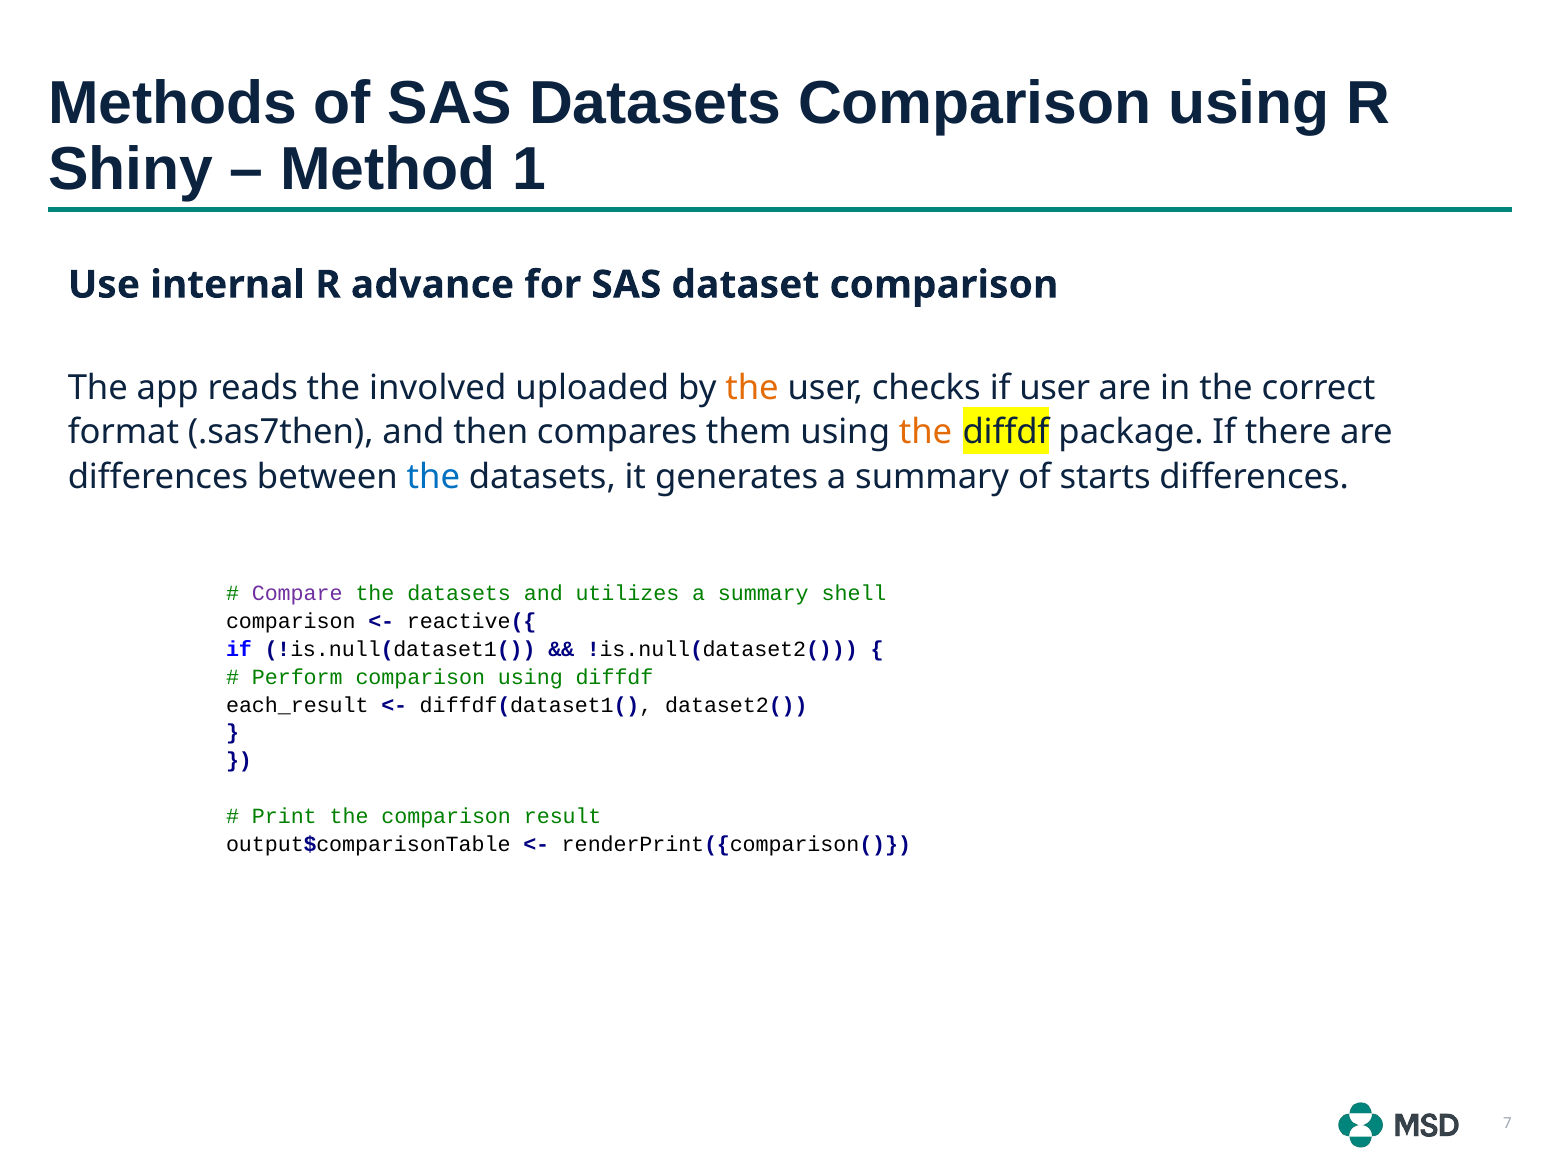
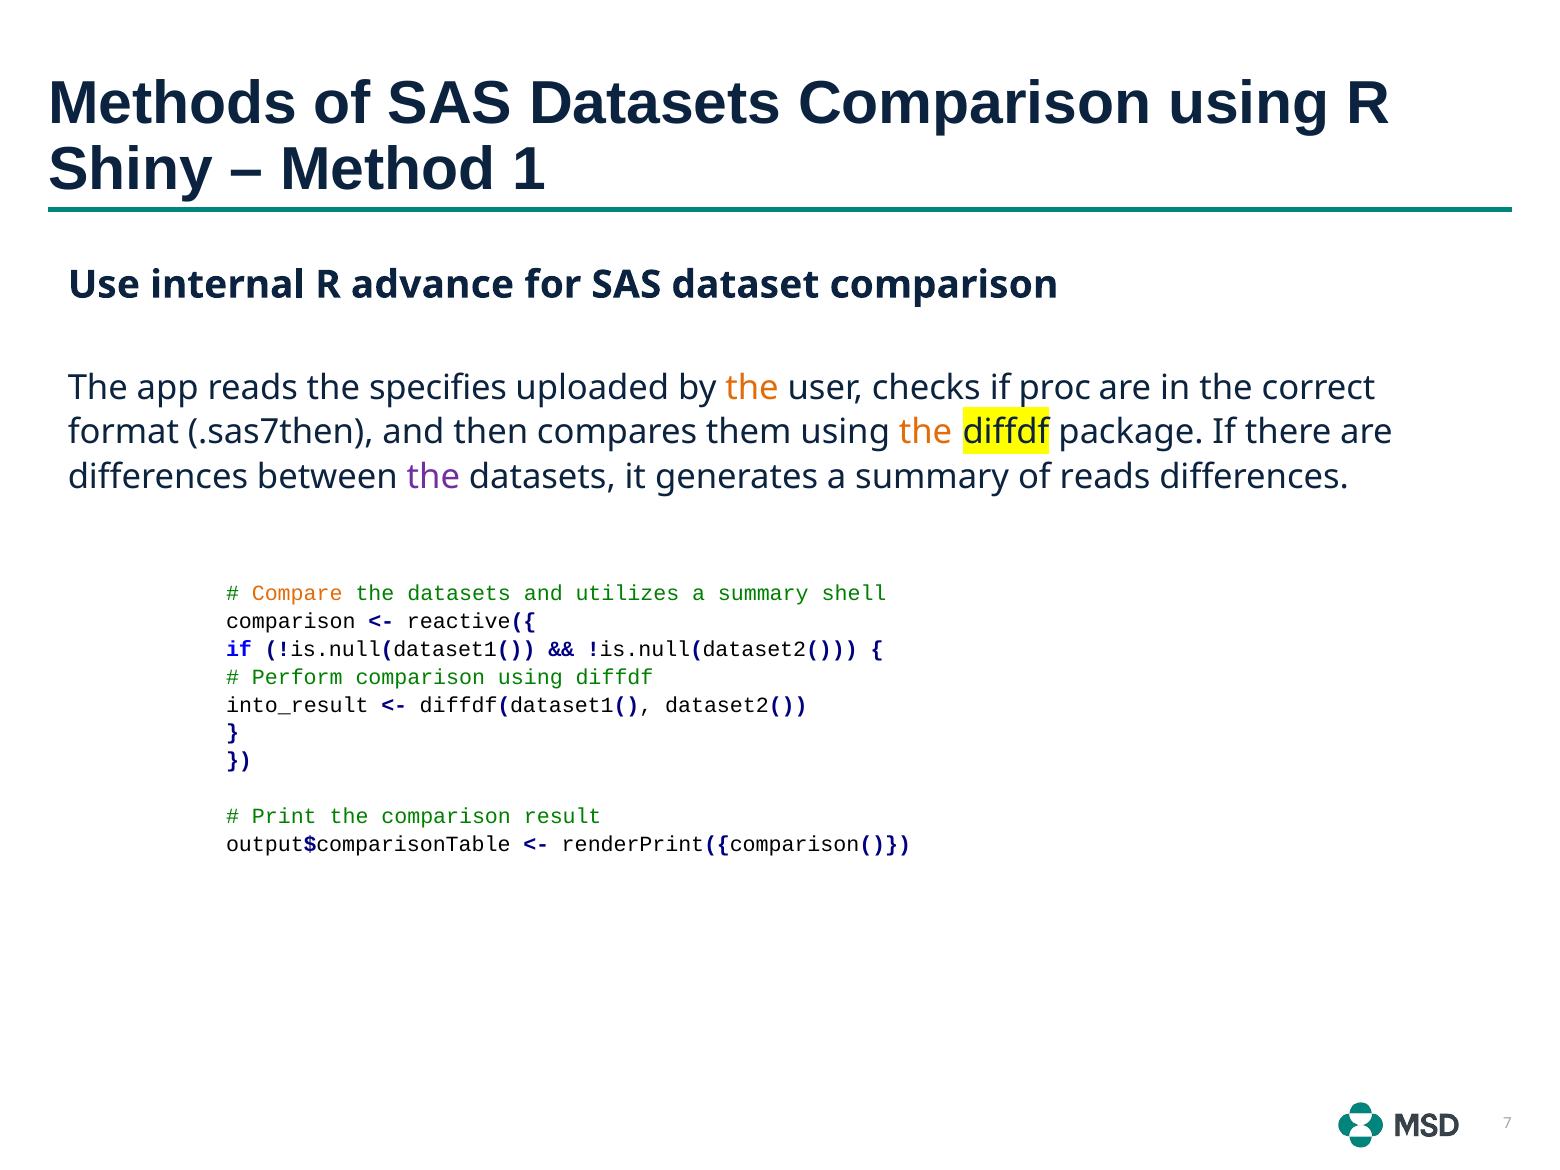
involved: involved -> specifies (438, 388)
user: user -> proc (1055, 388)
the colour: blue -> purple (433, 477)
of starts: starts -> reads (1105, 477)
Compare colour: purple -> orange (297, 594)
each_result: each_result -> into_result (297, 705)
